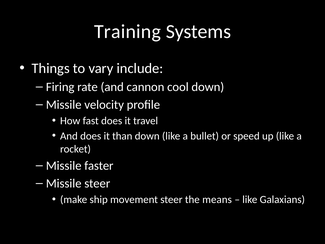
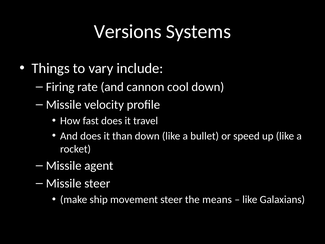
Training: Training -> Versions (128, 31)
faster: faster -> agent (99, 166)
